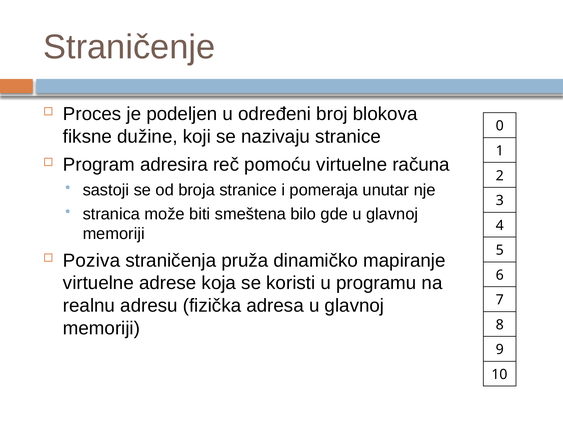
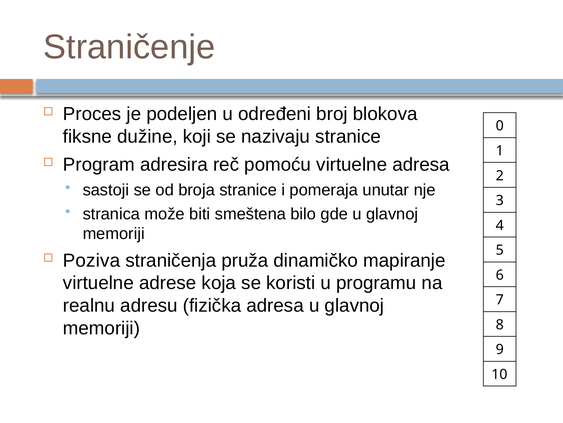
virtuelne računa: računa -> adresa (421, 164)
